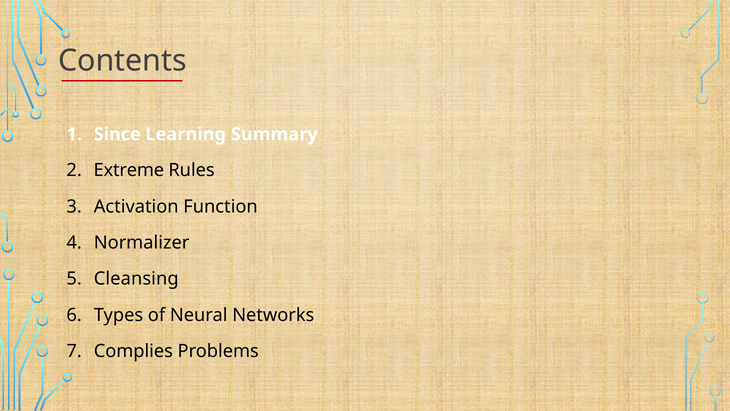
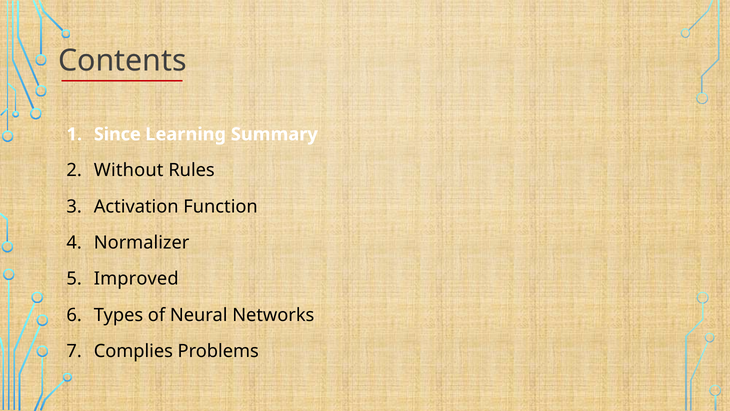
Extreme: Extreme -> Without (129, 170)
Cleansing: Cleansing -> Improved (136, 279)
